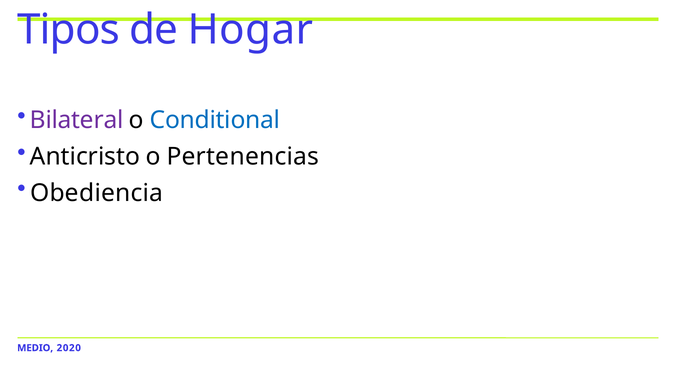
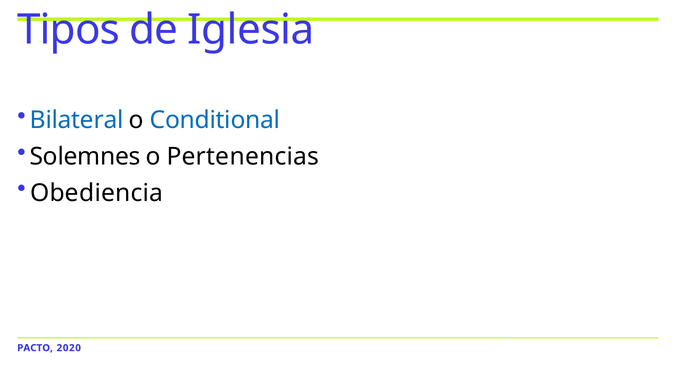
Hogar: Hogar -> Iglesia (251, 30)
Bilateral colour: purple -> blue (77, 120)
Anticristo: Anticristo -> Solemnes (85, 157)
MEDIO: MEDIO -> PACTO (35, 348)
